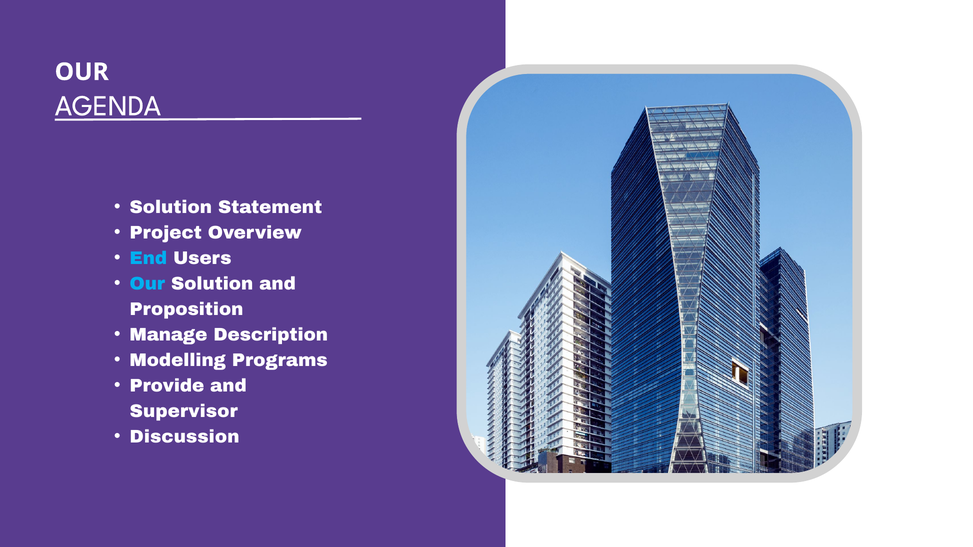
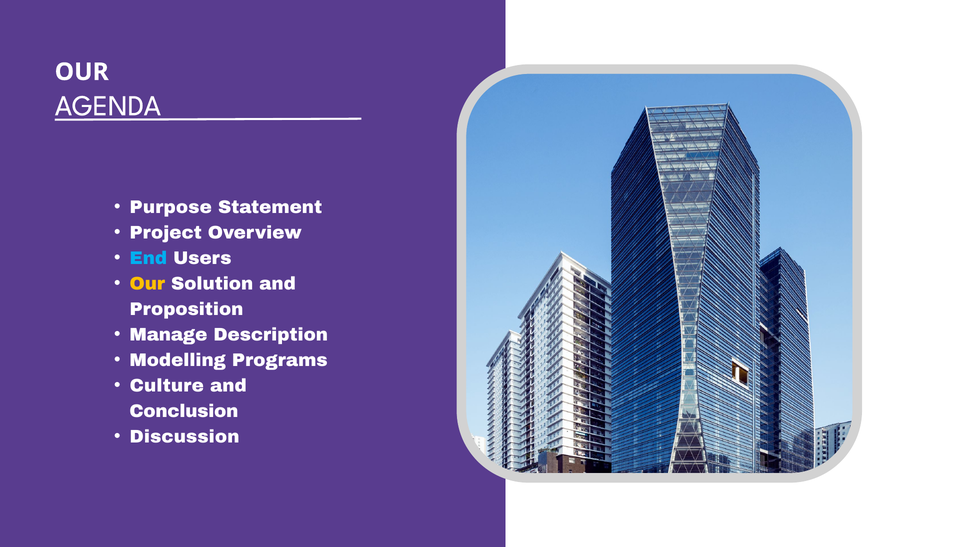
Solution: Solution -> Purpose (171, 207)
Our colour: light blue -> yellow (147, 284)
Provide: Provide -> Culture (167, 386)
Supervisor: Supervisor -> Conclusion (184, 411)
